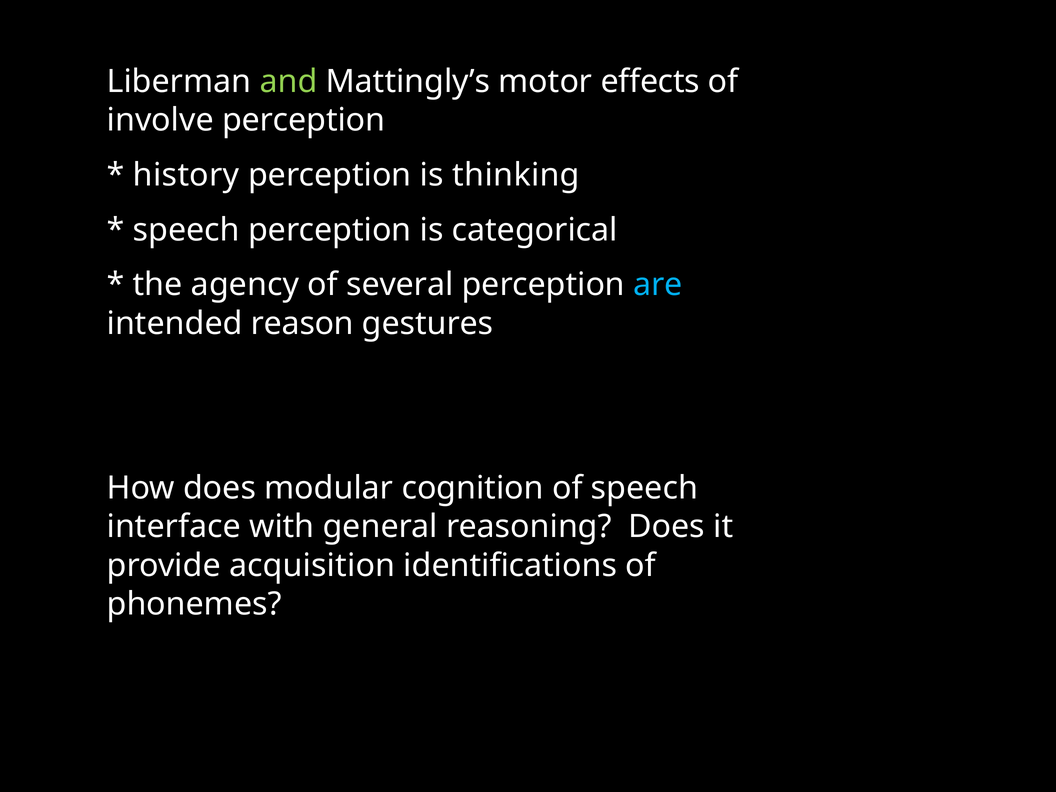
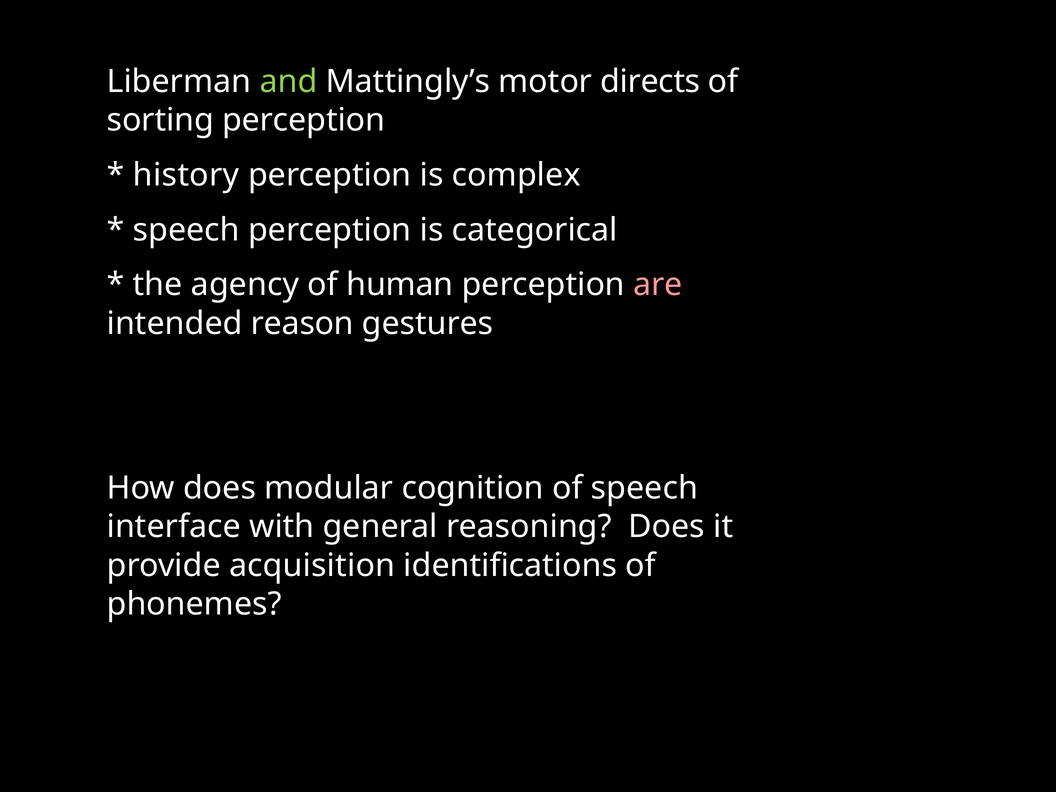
effects: effects -> directs (650, 82)
involve: involve -> sorting (160, 120)
thinking: thinking -> complex (516, 175)
several: several -> human (400, 285)
are colour: light blue -> pink (658, 285)
